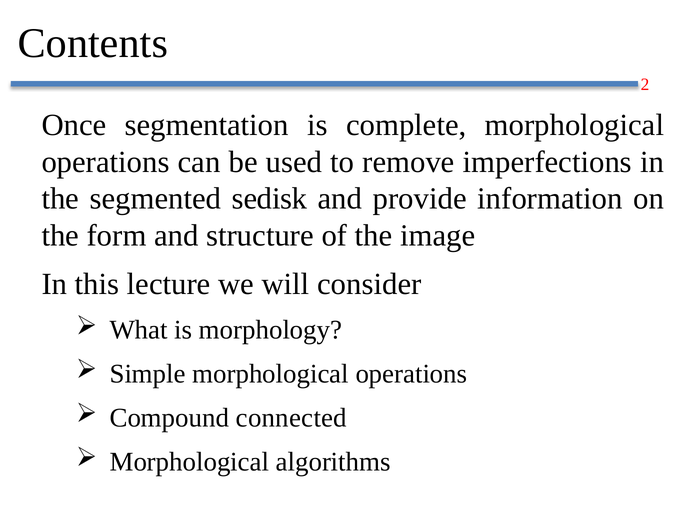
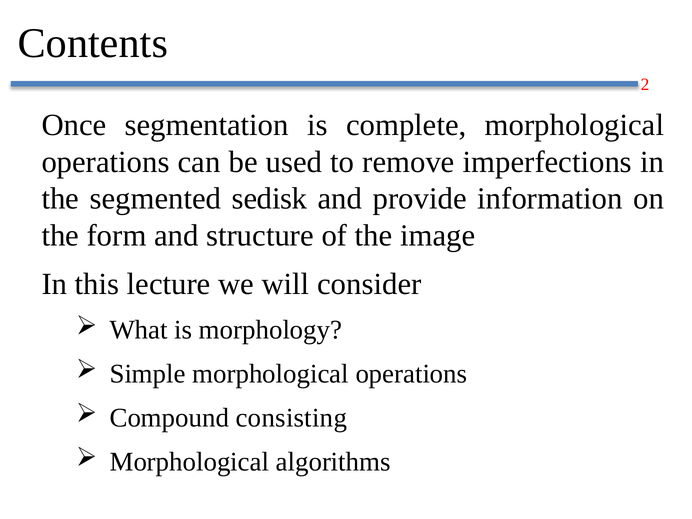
connected: connected -> consisting (291, 418)
